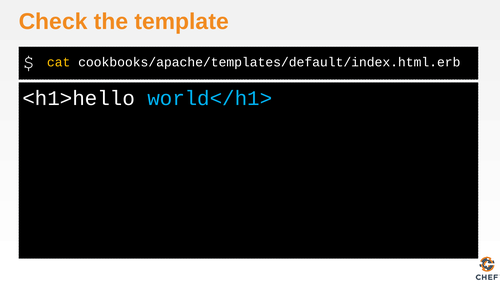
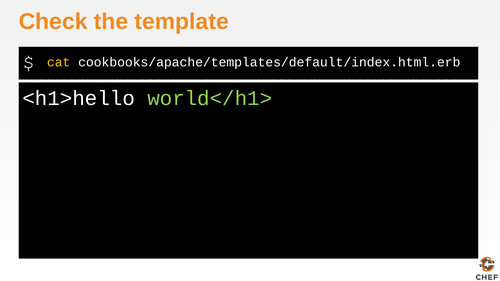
world</h1> colour: light blue -> light green (210, 98)
